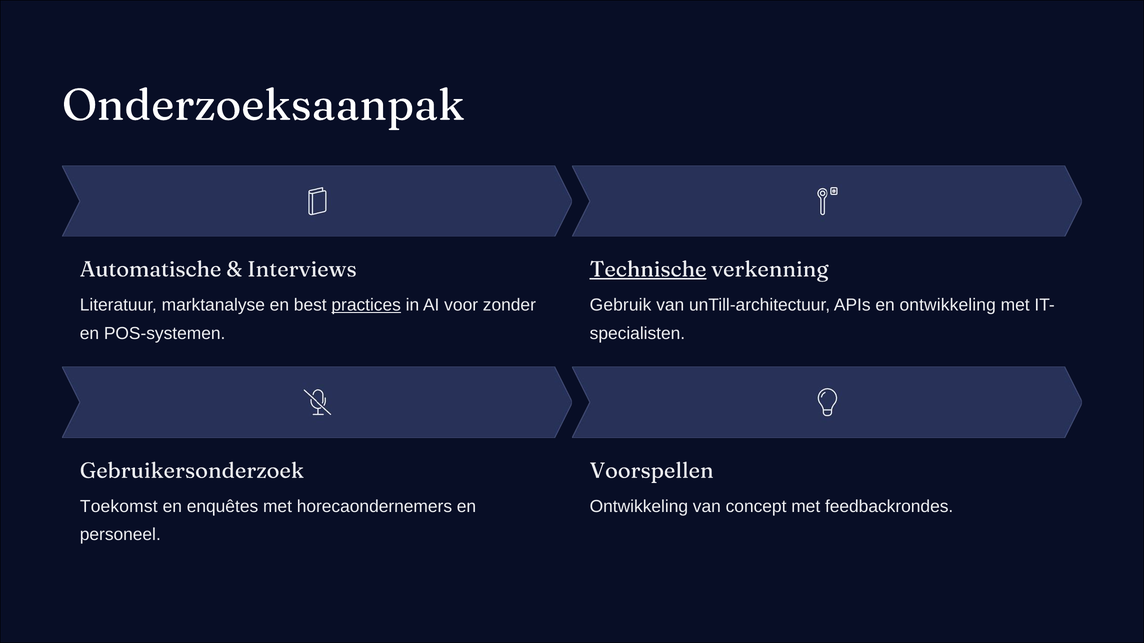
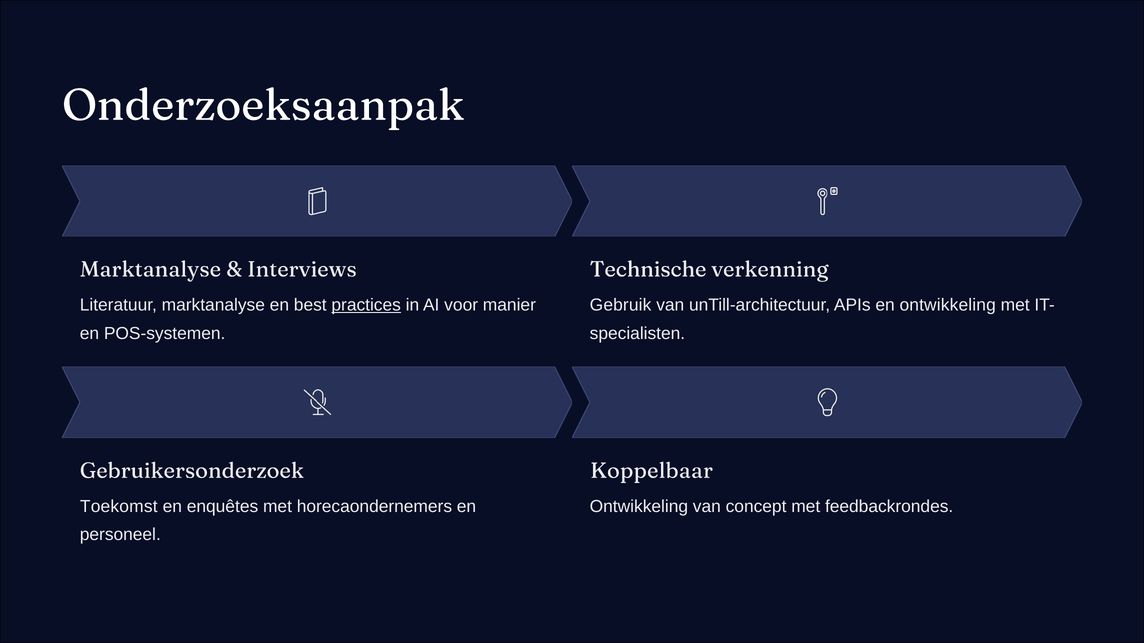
Automatische: Automatische -> Marktanalyse (150, 269)
Technische underline: present -> none (648, 269)
zonder: zonder -> manier (509, 305)
Voorspellen: Voorspellen -> Koppelbaar (652, 471)
